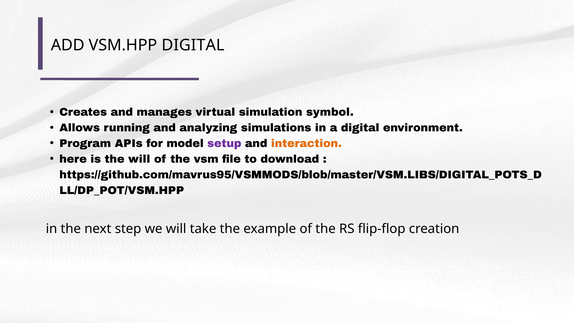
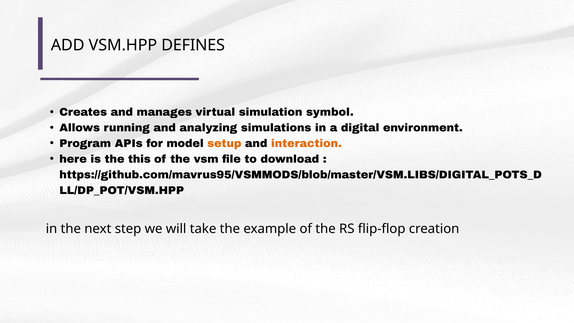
VSM.HPP DIGITAL: DIGITAL -> DEFINES (193, 45)
setup colour: purple -> orange (224, 144)
the will: will -> this (139, 159)
